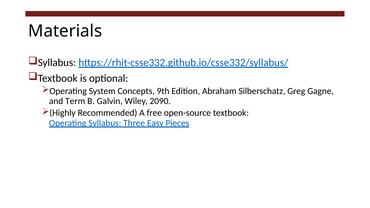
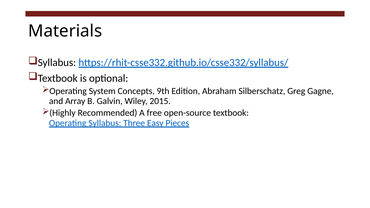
Term: Term -> Array (75, 101)
2090: 2090 -> 2015 (160, 101)
